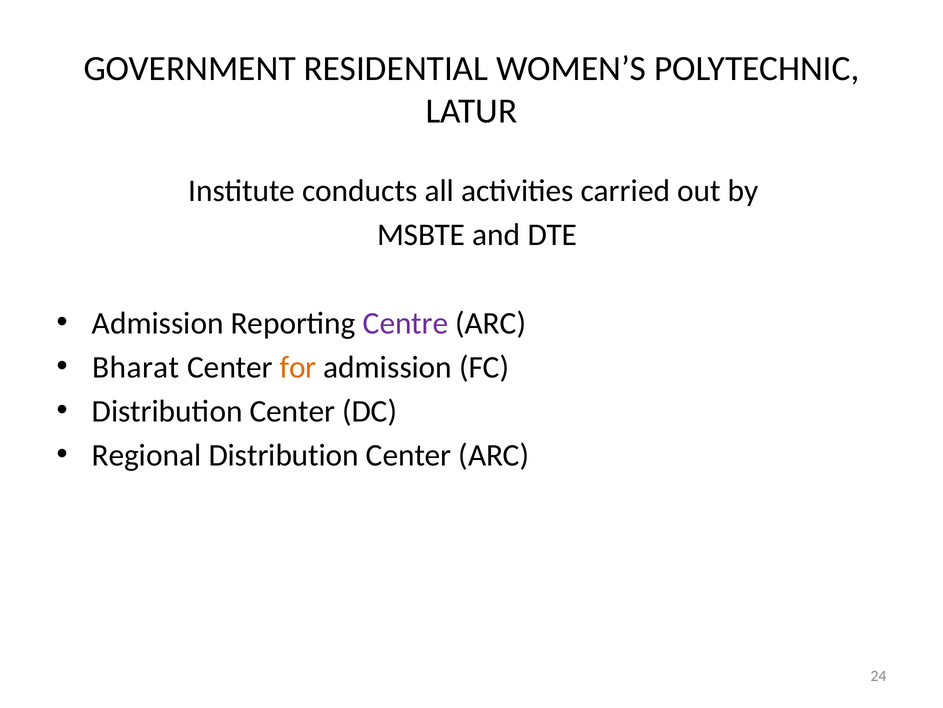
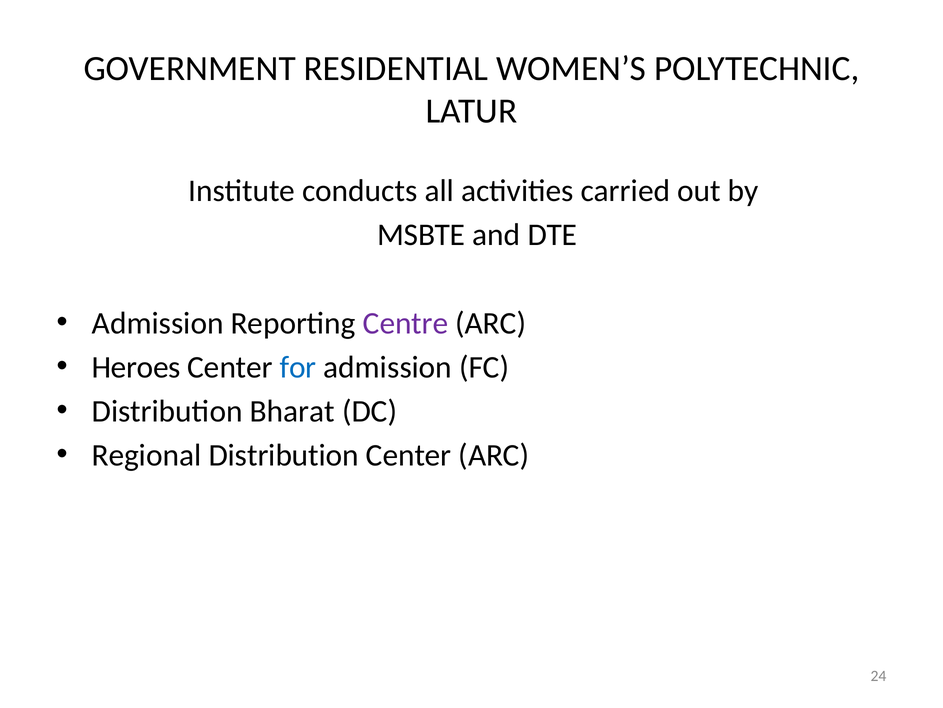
Bharat: Bharat -> Heroes (136, 367)
for colour: orange -> blue (298, 367)
Center: Center -> Bharat (292, 411)
